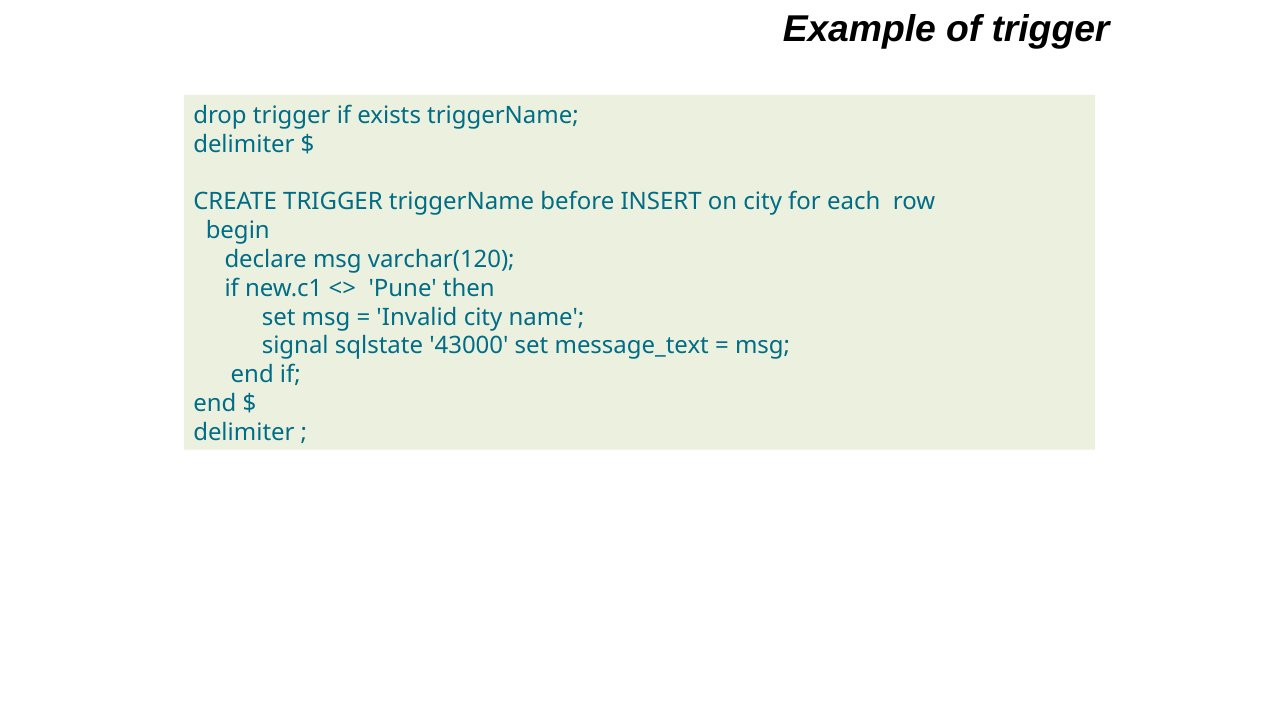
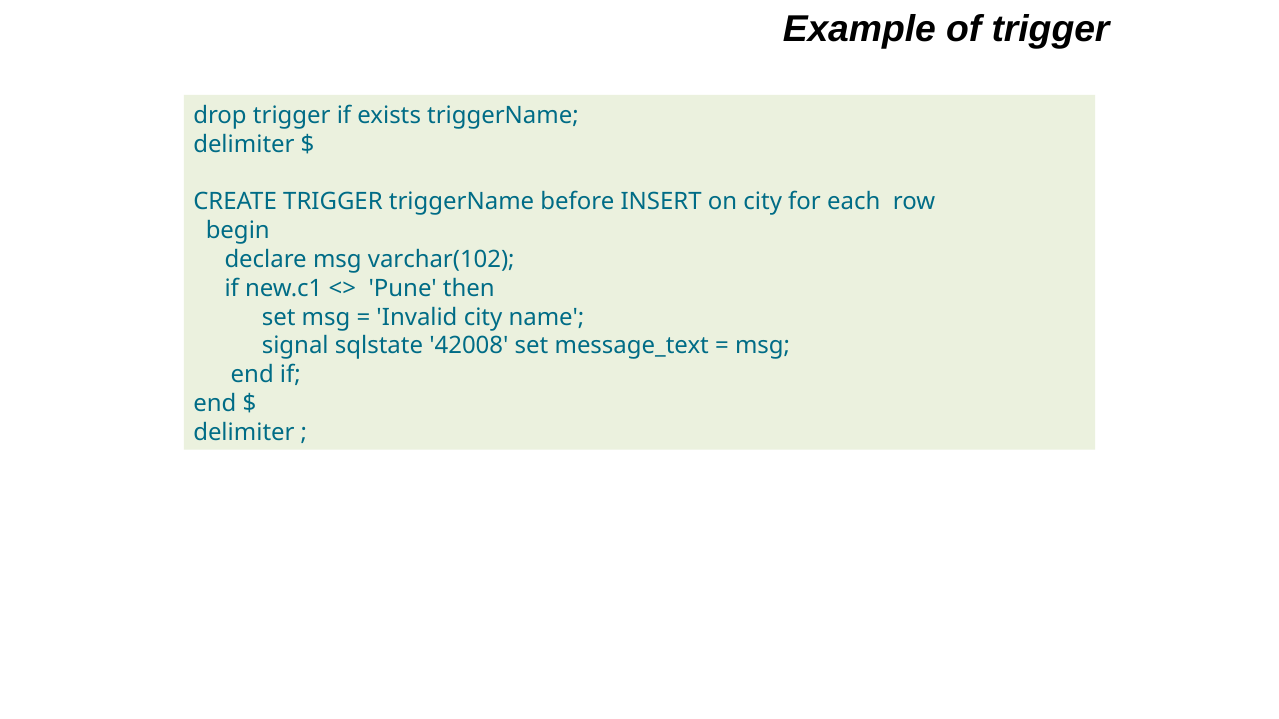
varchar(120: varchar(120 -> varchar(102 (441, 260)
43000: 43000 -> 42008 (469, 346)
